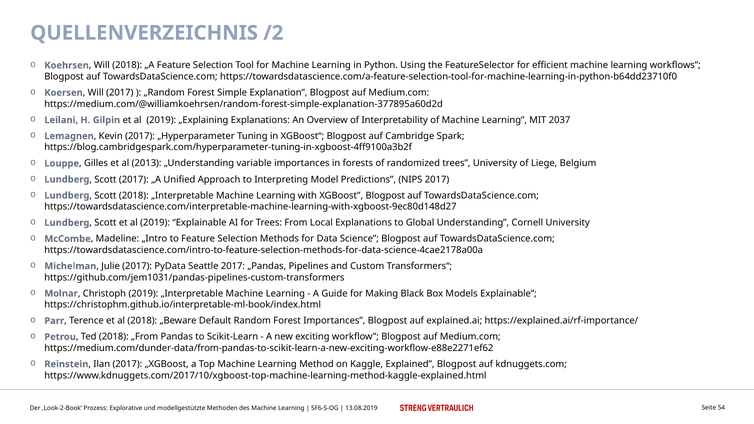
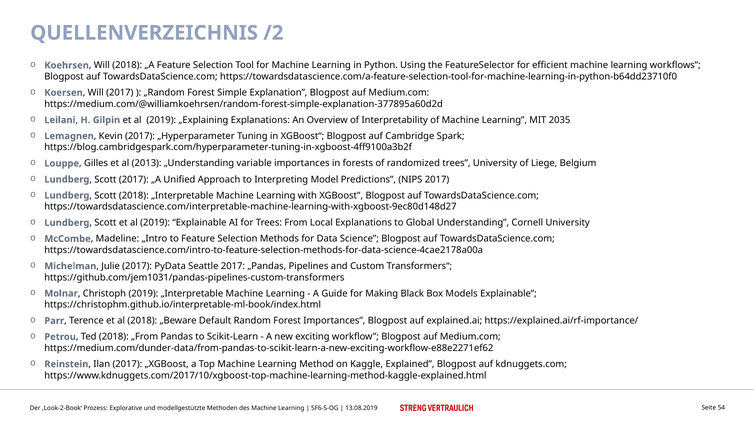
2037: 2037 -> 2035 (560, 120)
